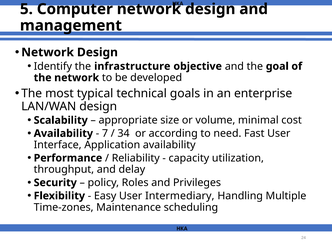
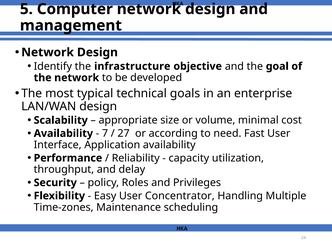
34: 34 -> 27 (124, 133)
Intermediary: Intermediary -> Concentrator (180, 196)
